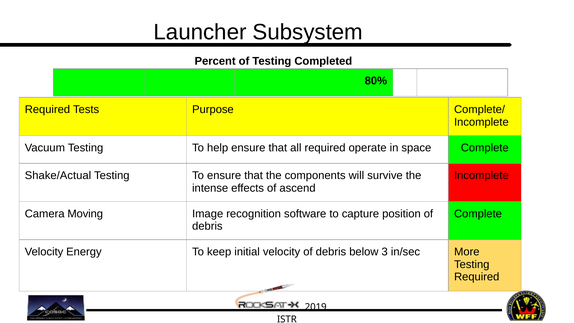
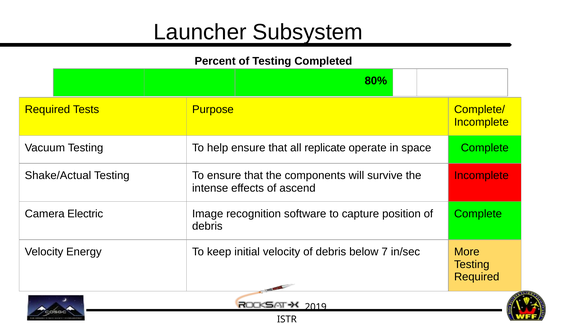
all required: required -> replicate (325, 148)
Moving: Moving -> Electric (85, 214)
3: 3 -> 7 (385, 252)
